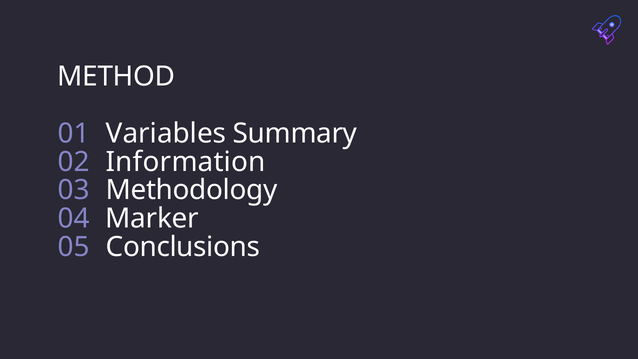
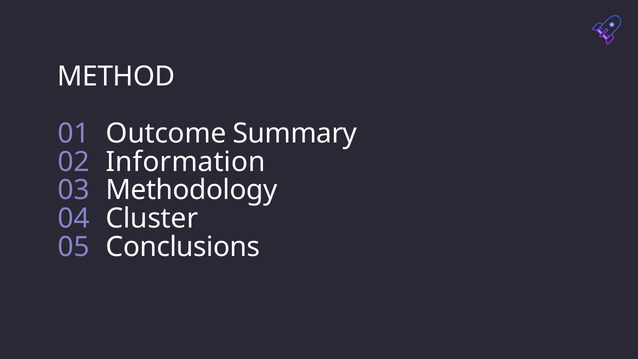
Variables: Variables -> Outcome (166, 133)
Marker: Marker -> Cluster (152, 219)
